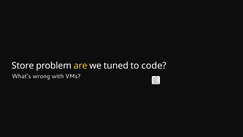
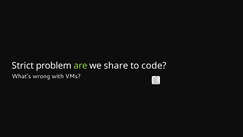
Store: Store -> Strict (23, 65)
are colour: yellow -> light green (80, 65)
tuned: tuned -> share (116, 65)
